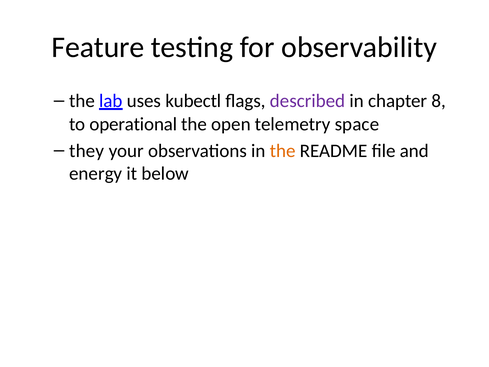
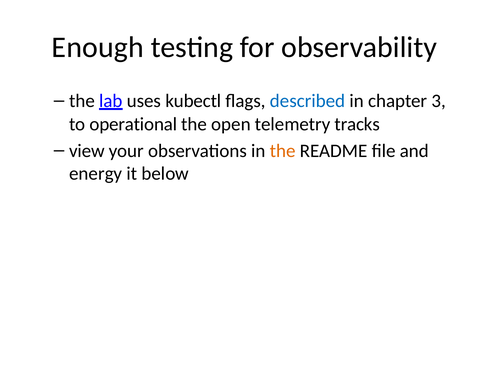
Feature: Feature -> Enough (98, 47)
described colour: purple -> blue (308, 101)
8: 8 -> 3 (439, 101)
space: space -> tracks (357, 124)
they: they -> view (87, 151)
